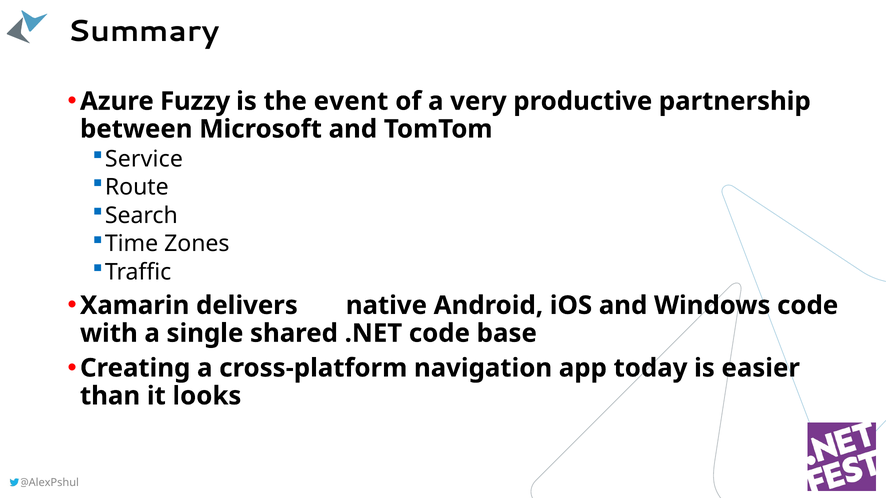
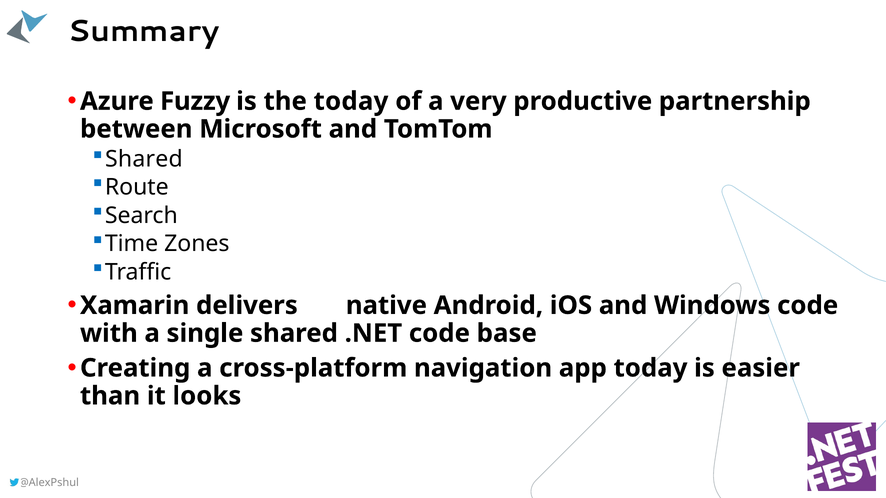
the event: event -> today (351, 101)
Service: Service -> Shared (144, 159)
